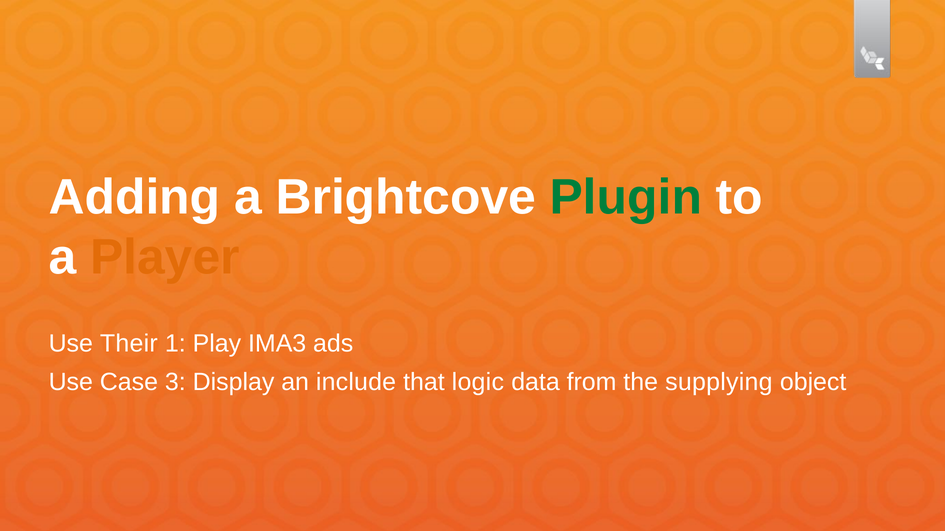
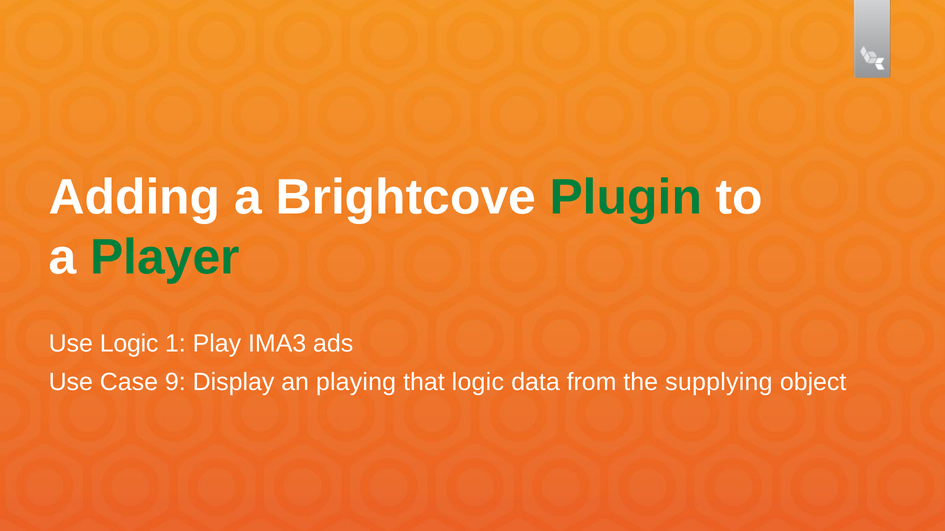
Player colour: orange -> green (165, 258)
Use Their: Their -> Logic (129, 344)
3: 3 -> 9 (175, 382)
include: include -> playing (356, 382)
